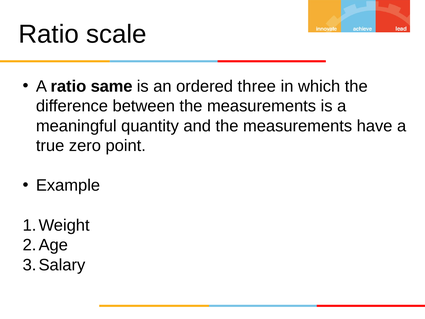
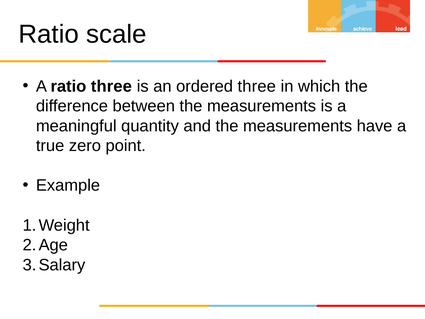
ratio same: same -> three (111, 86)
